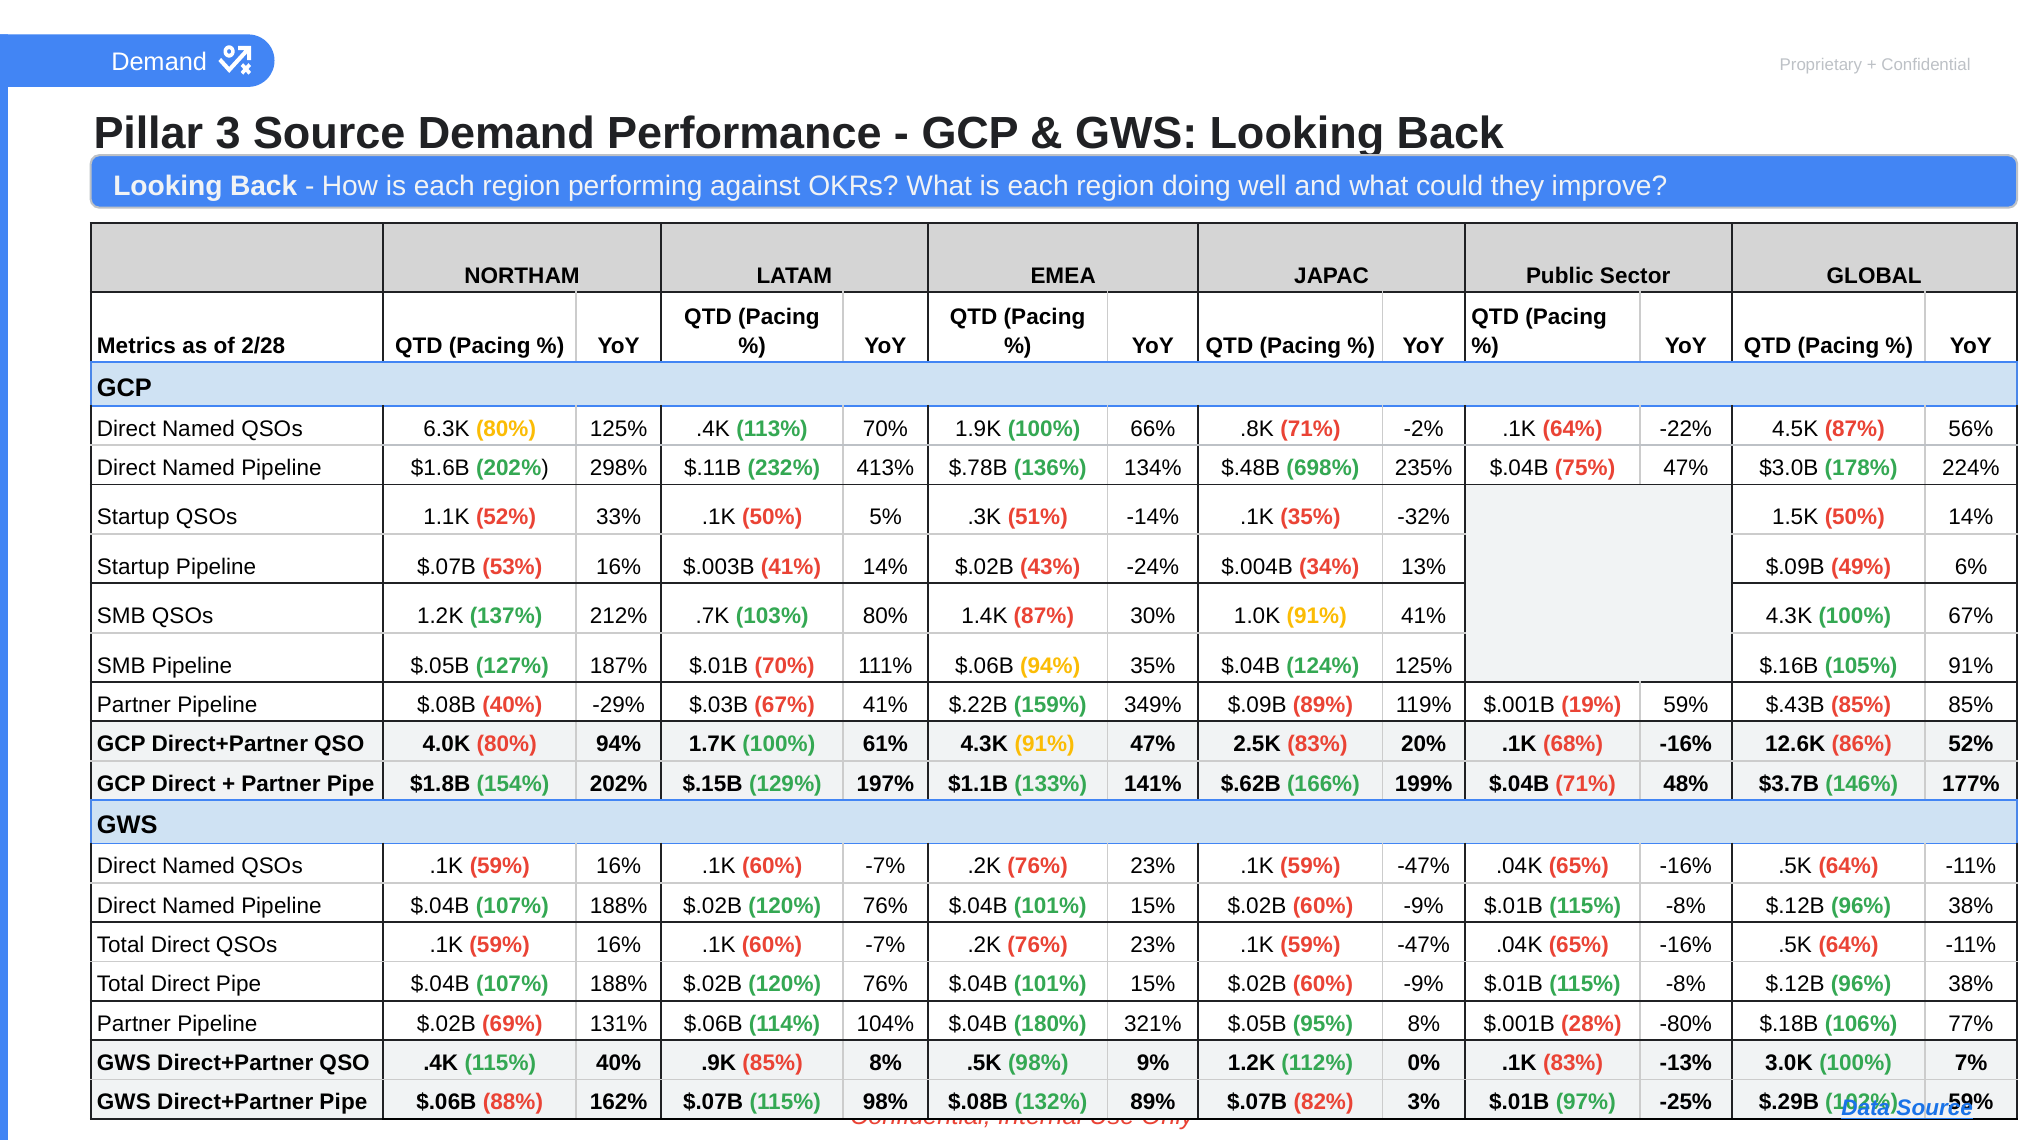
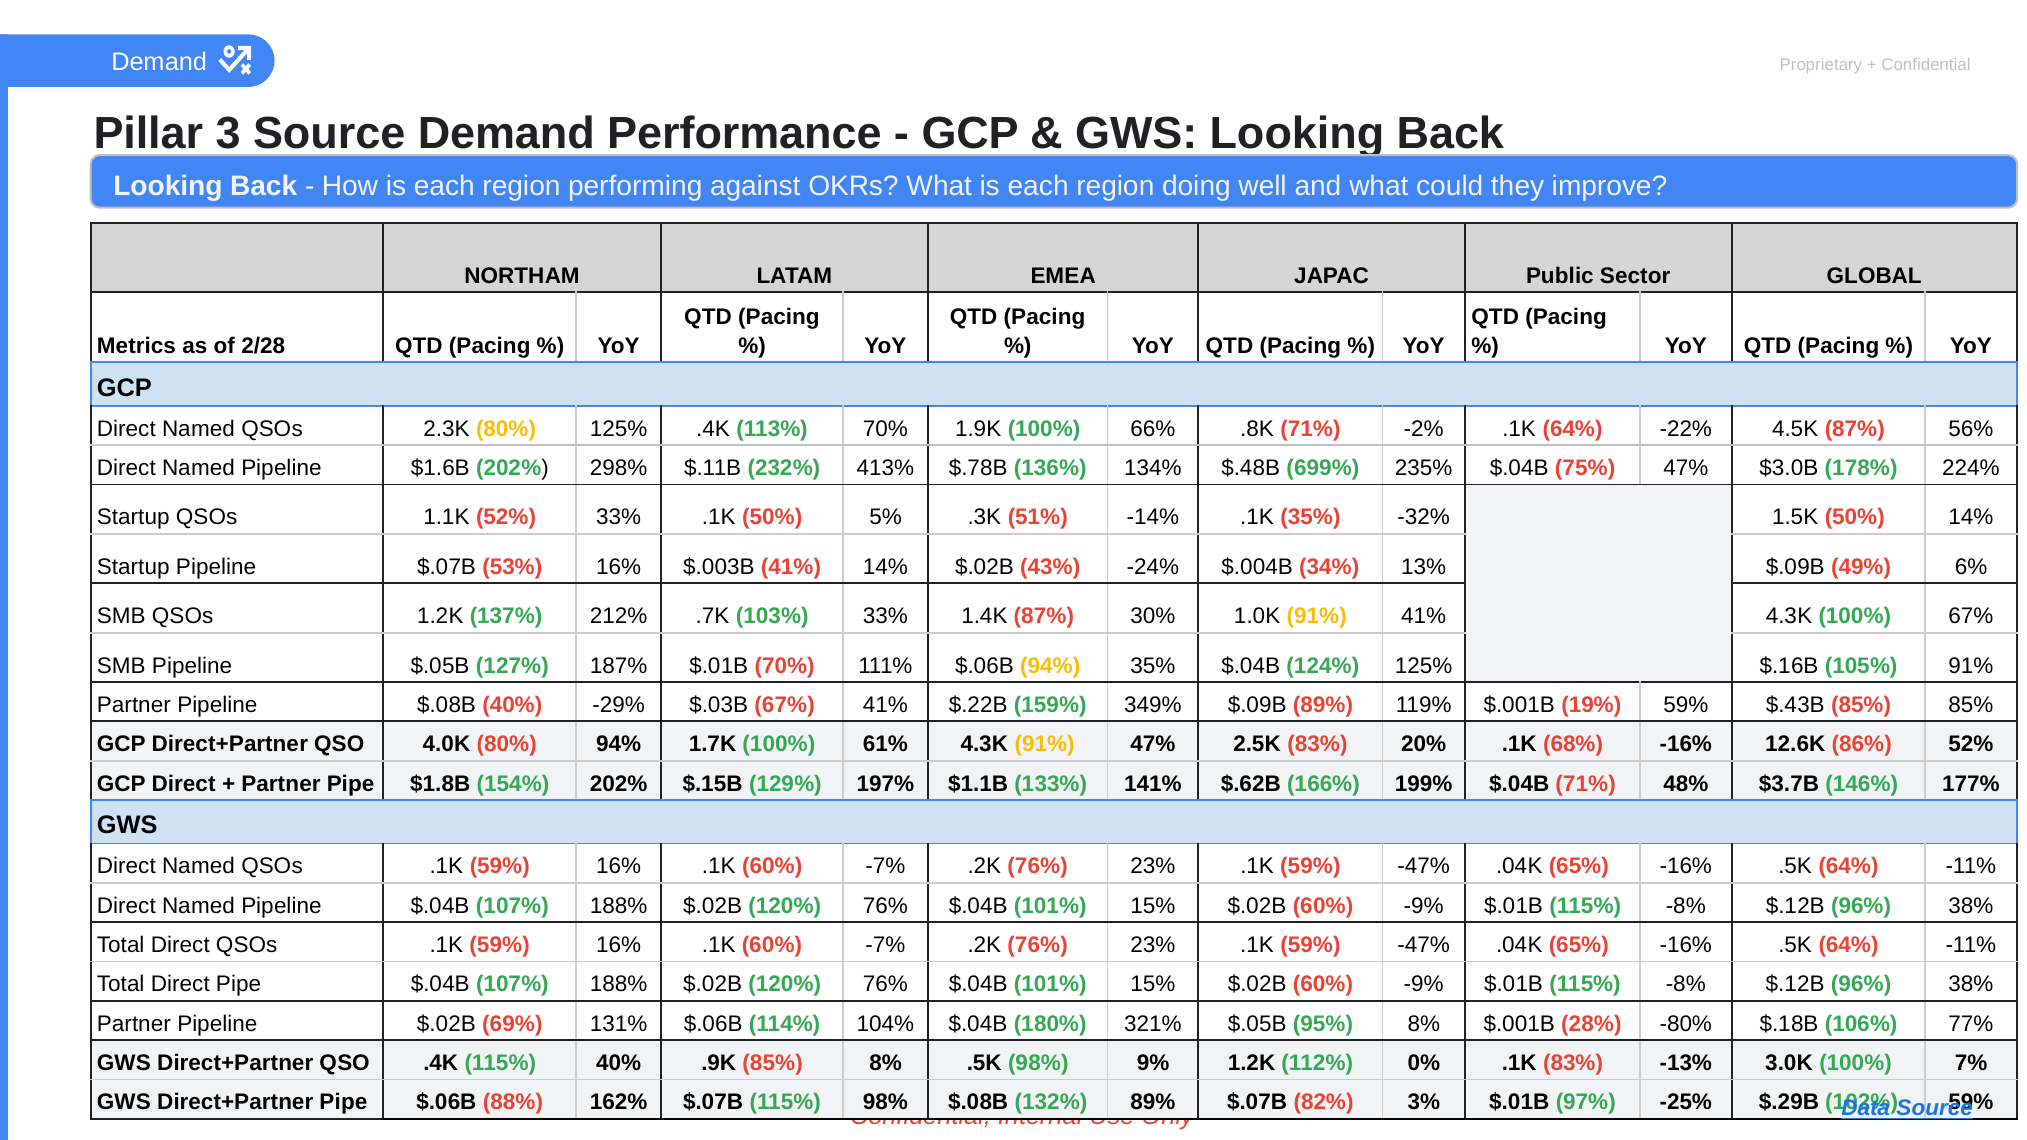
6.3K: 6.3K -> 2.3K (447, 429)
698%: 698% -> 699% (1323, 468)
103% 80%: 80% -> 33% (885, 616)
